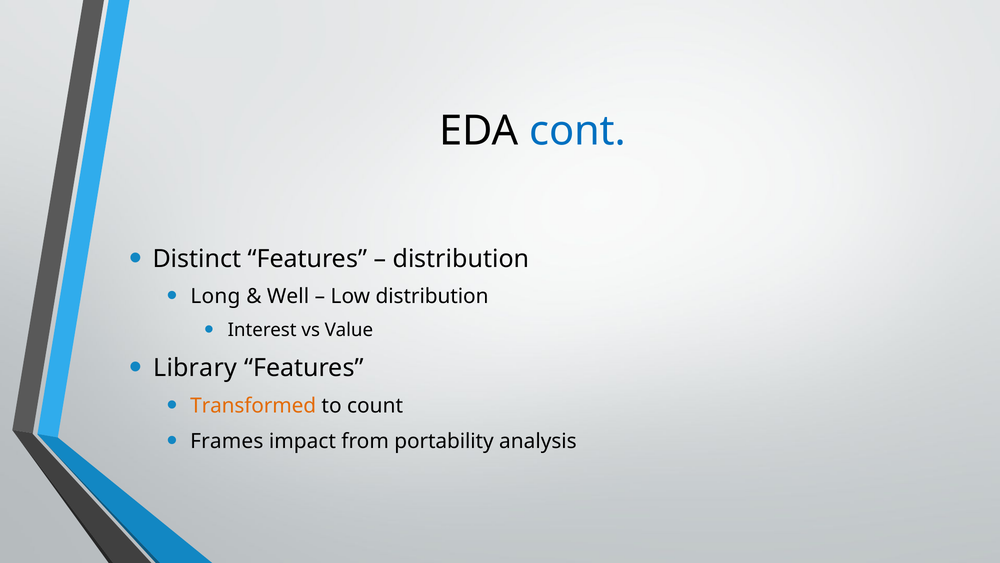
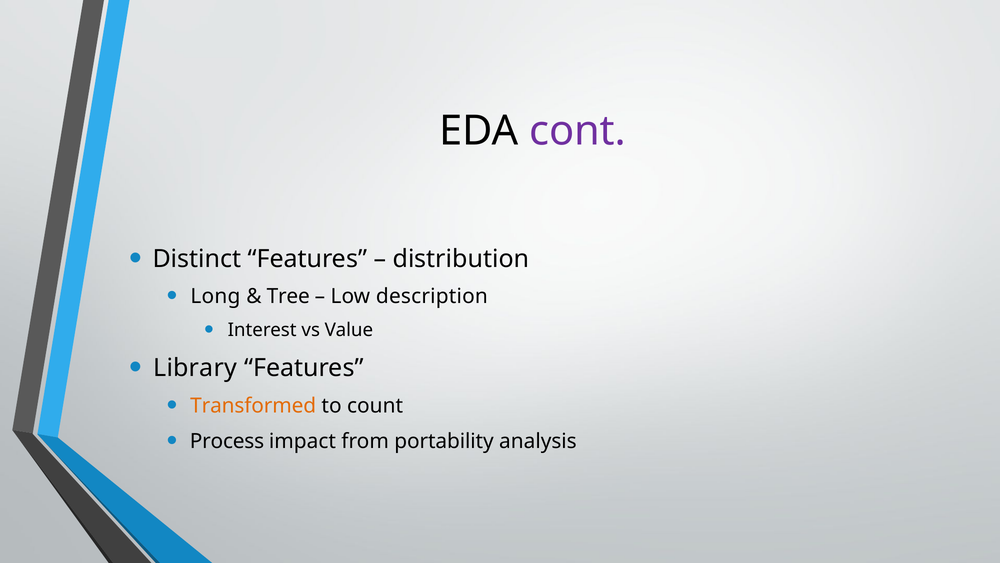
cont colour: blue -> purple (578, 131)
Well: Well -> Tree (288, 296)
Low distribution: distribution -> description (432, 296)
Frames: Frames -> Process (227, 441)
